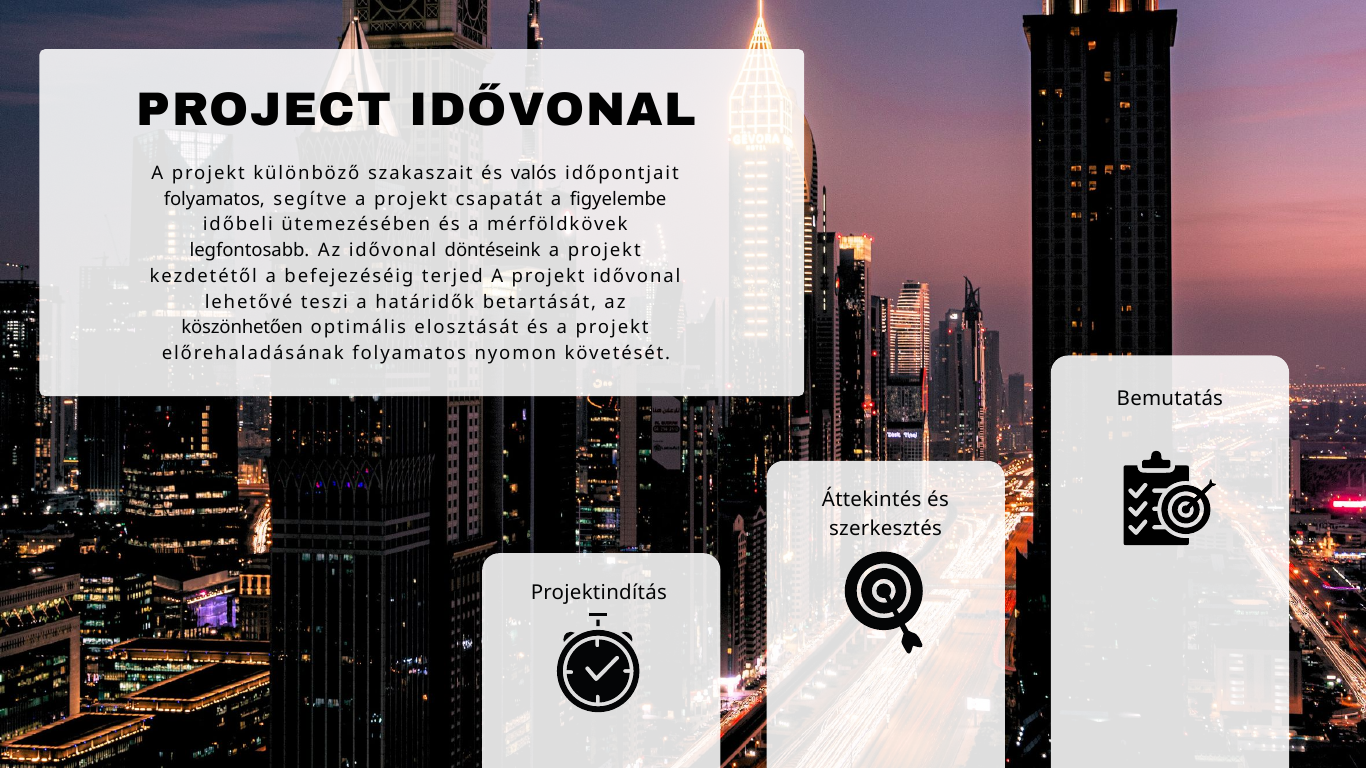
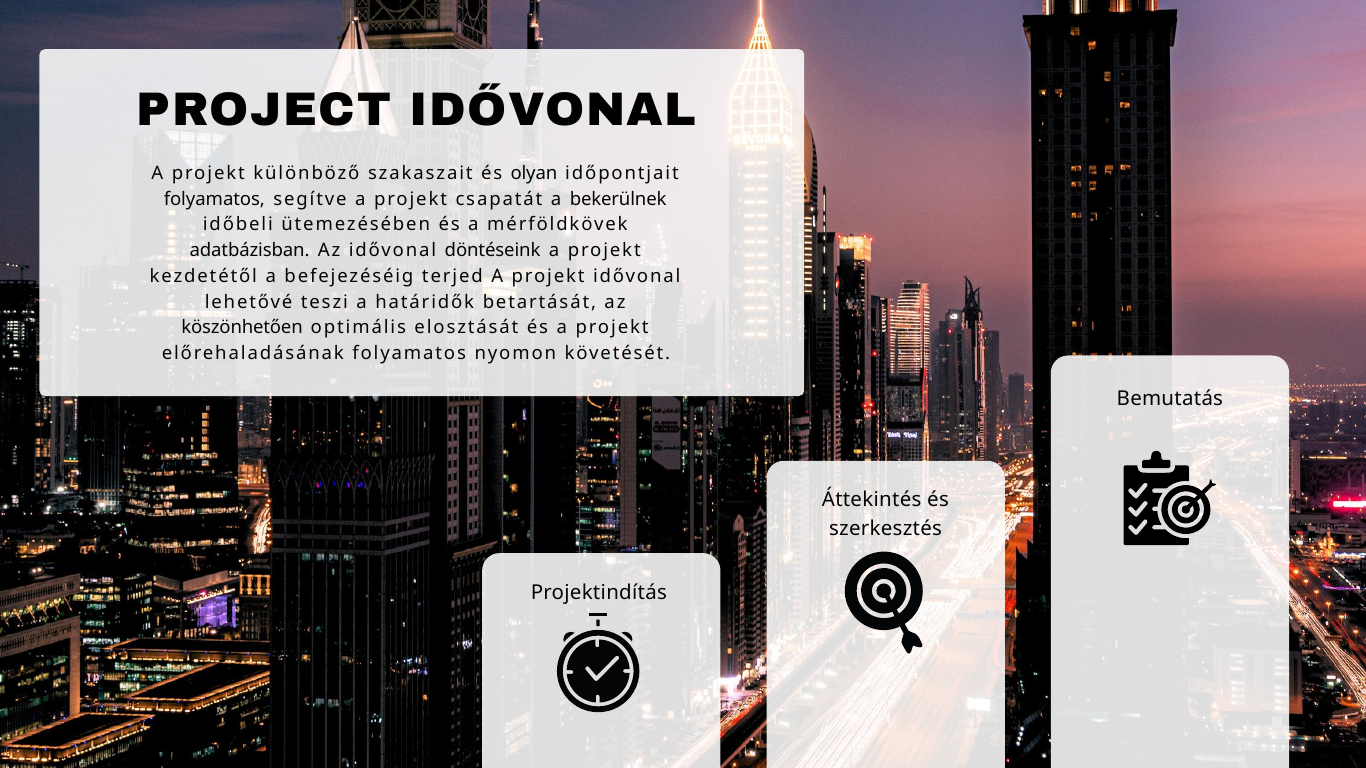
valós: valós -> olyan (534, 173)
figyelembe: figyelembe -> bekerülnek (618, 199)
legfontosabb: legfontosabb -> adatbázisban (250, 251)
